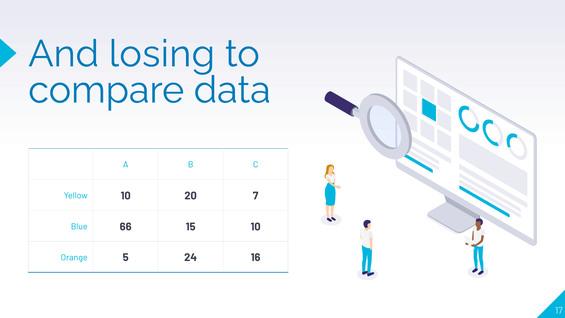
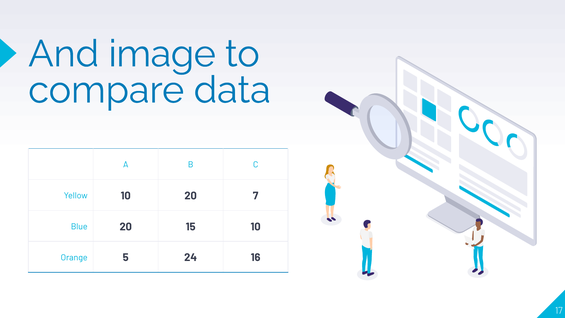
losing: losing -> image (162, 54)
Blue 66: 66 -> 20 (126, 227)
